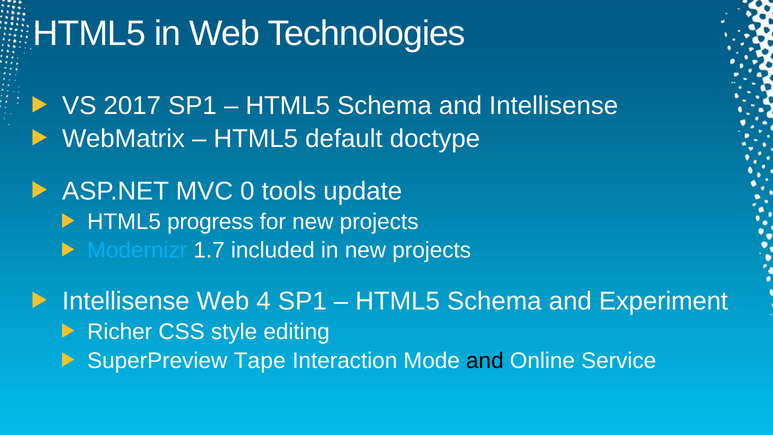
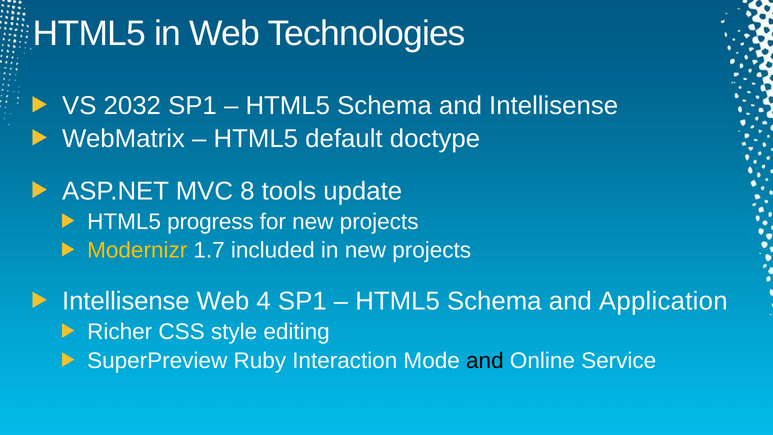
2017: 2017 -> 2032 (132, 106)
0: 0 -> 8 (247, 191)
Modernizr colour: light blue -> yellow (137, 250)
Experiment: Experiment -> Application (663, 301)
Tape: Tape -> Ruby (260, 361)
